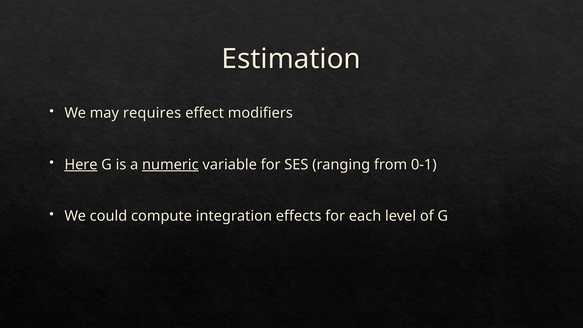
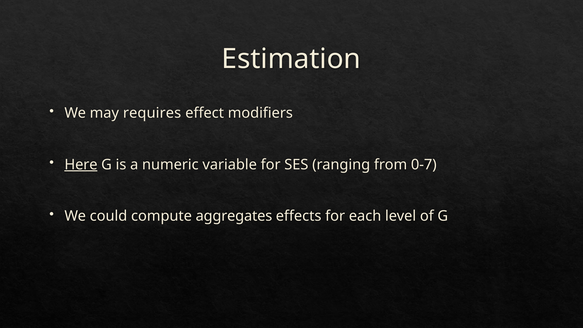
numeric underline: present -> none (170, 165)
0-1: 0-1 -> 0-7 (424, 165)
integration: integration -> aggregates (234, 216)
